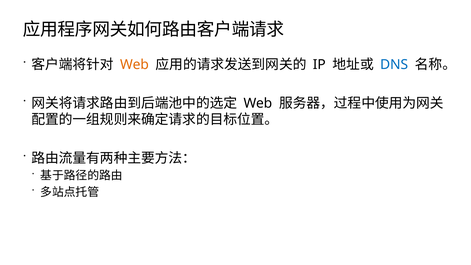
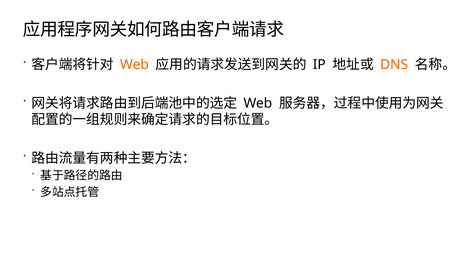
DNS colour: blue -> orange (394, 65)
